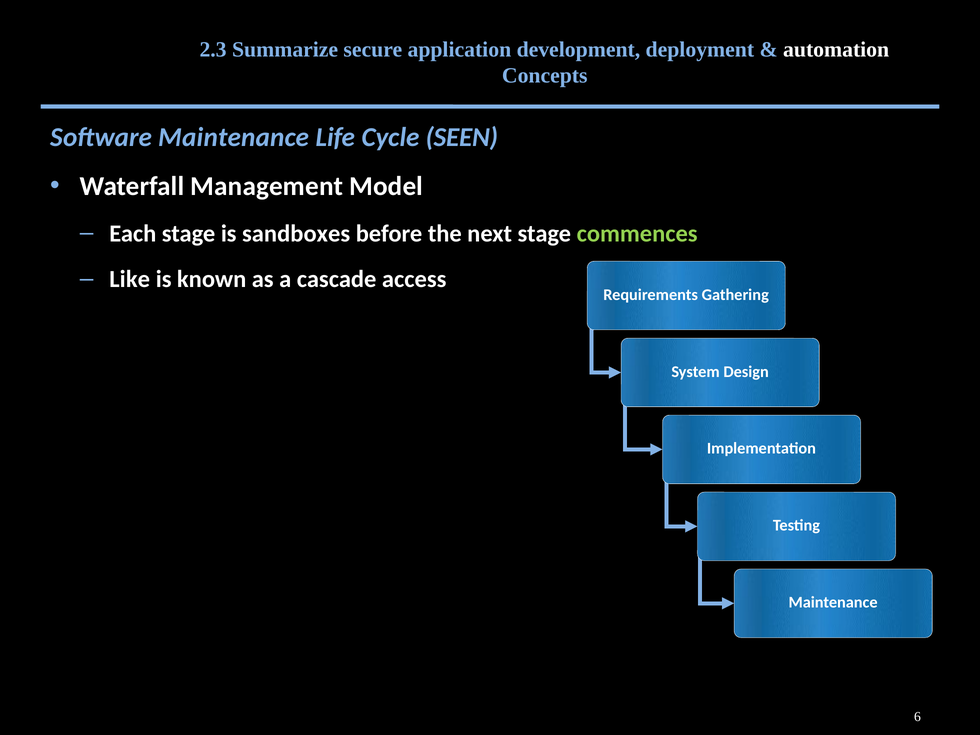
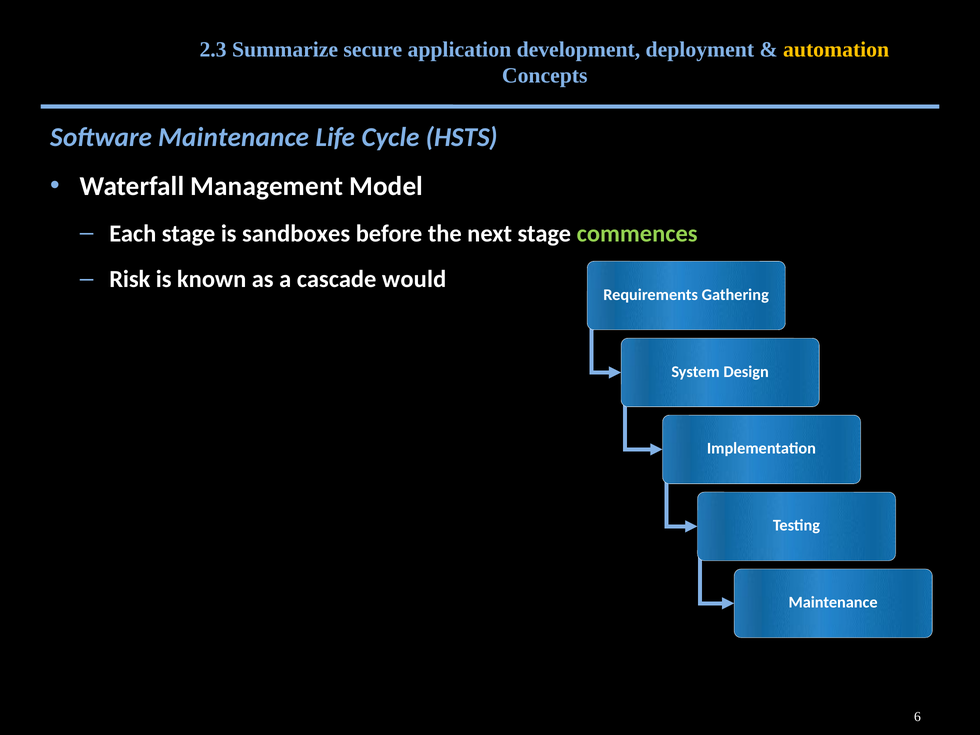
automation colour: white -> yellow (836, 50)
SEEN: SEEN -> HSTS (462, 137)
Like: Like -> Risk (130, 279)
access: access -> would (414, 279)
